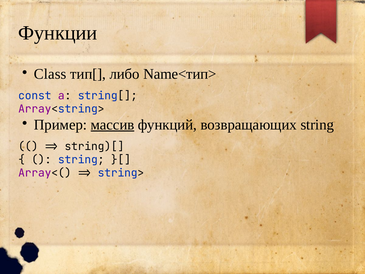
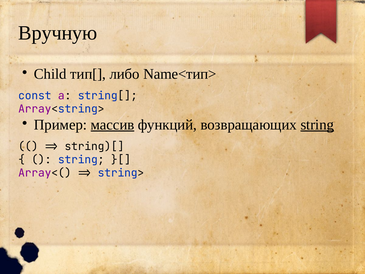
Функции: Функции -> Вручную (58, 33)
Class: Class -> Child (50, 74)
string underline: none -> present (317, 125)
